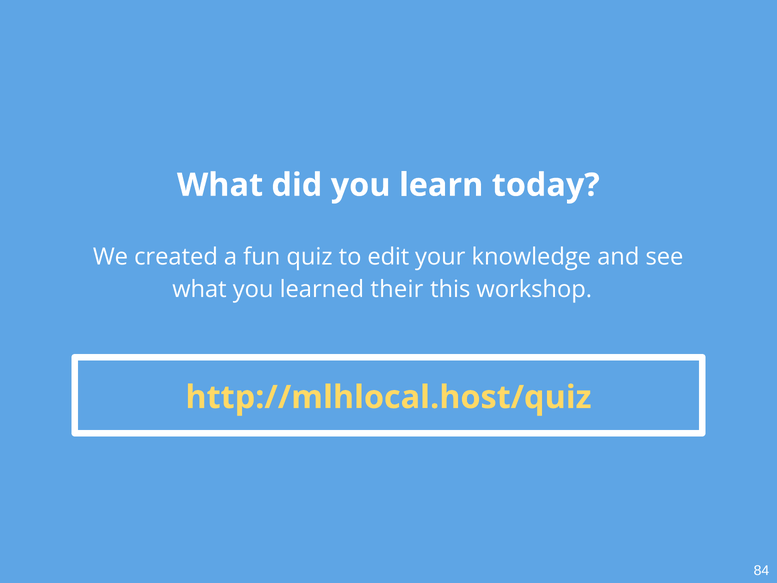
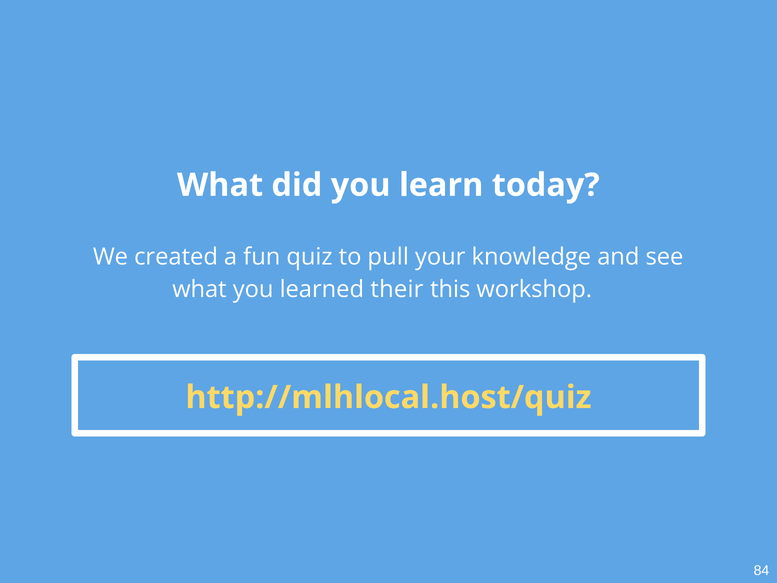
edit: edit -> pull (388, 257)
